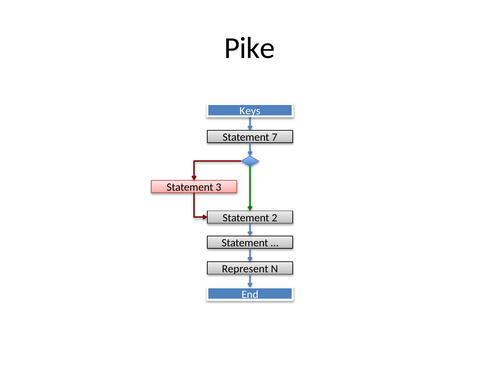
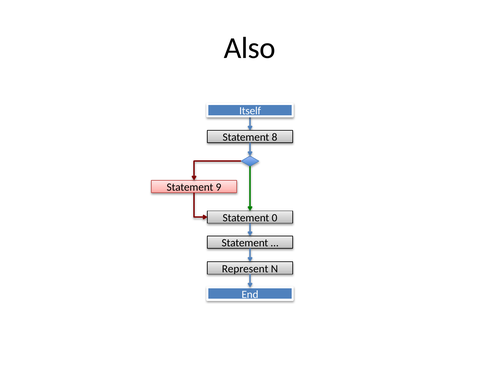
Pike: Pike -> Also (250, 48)
Keys: Keys -> Itself (250, 111)
7: 7 -> 8 (275, 137)
3: 3 -> 9 (219, 187)
2: 2 -> 0 (275, 218)
